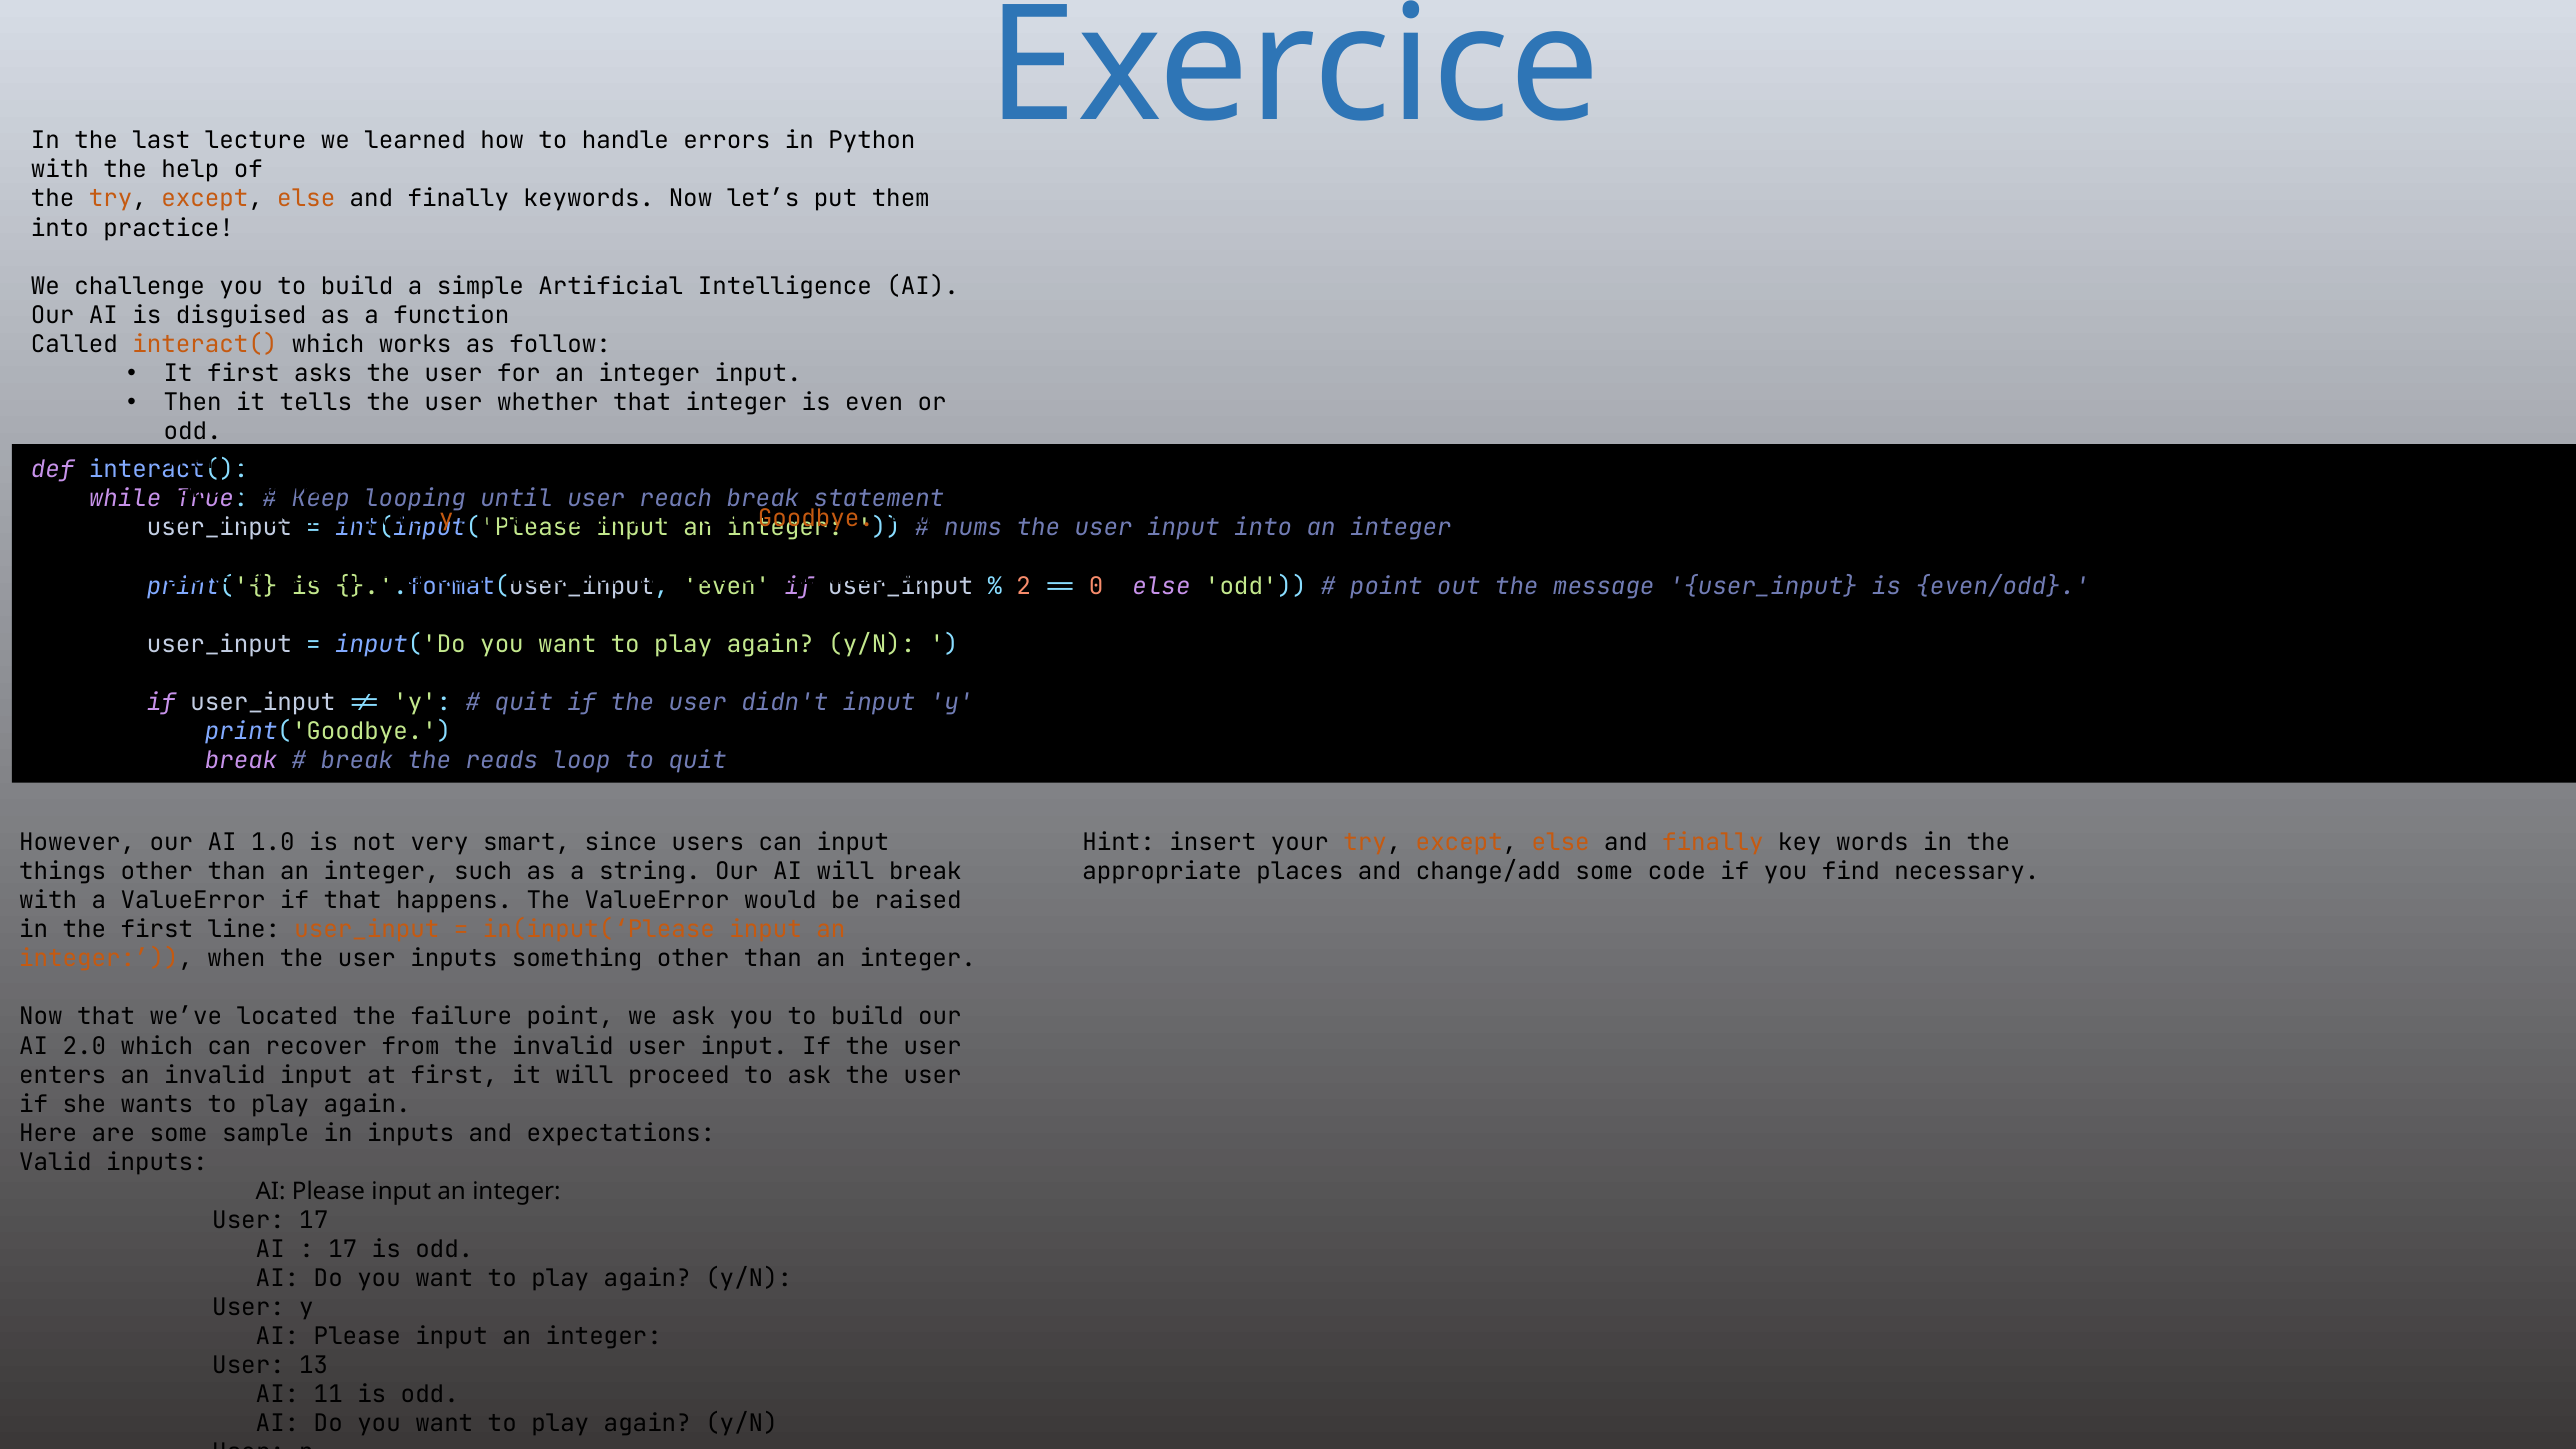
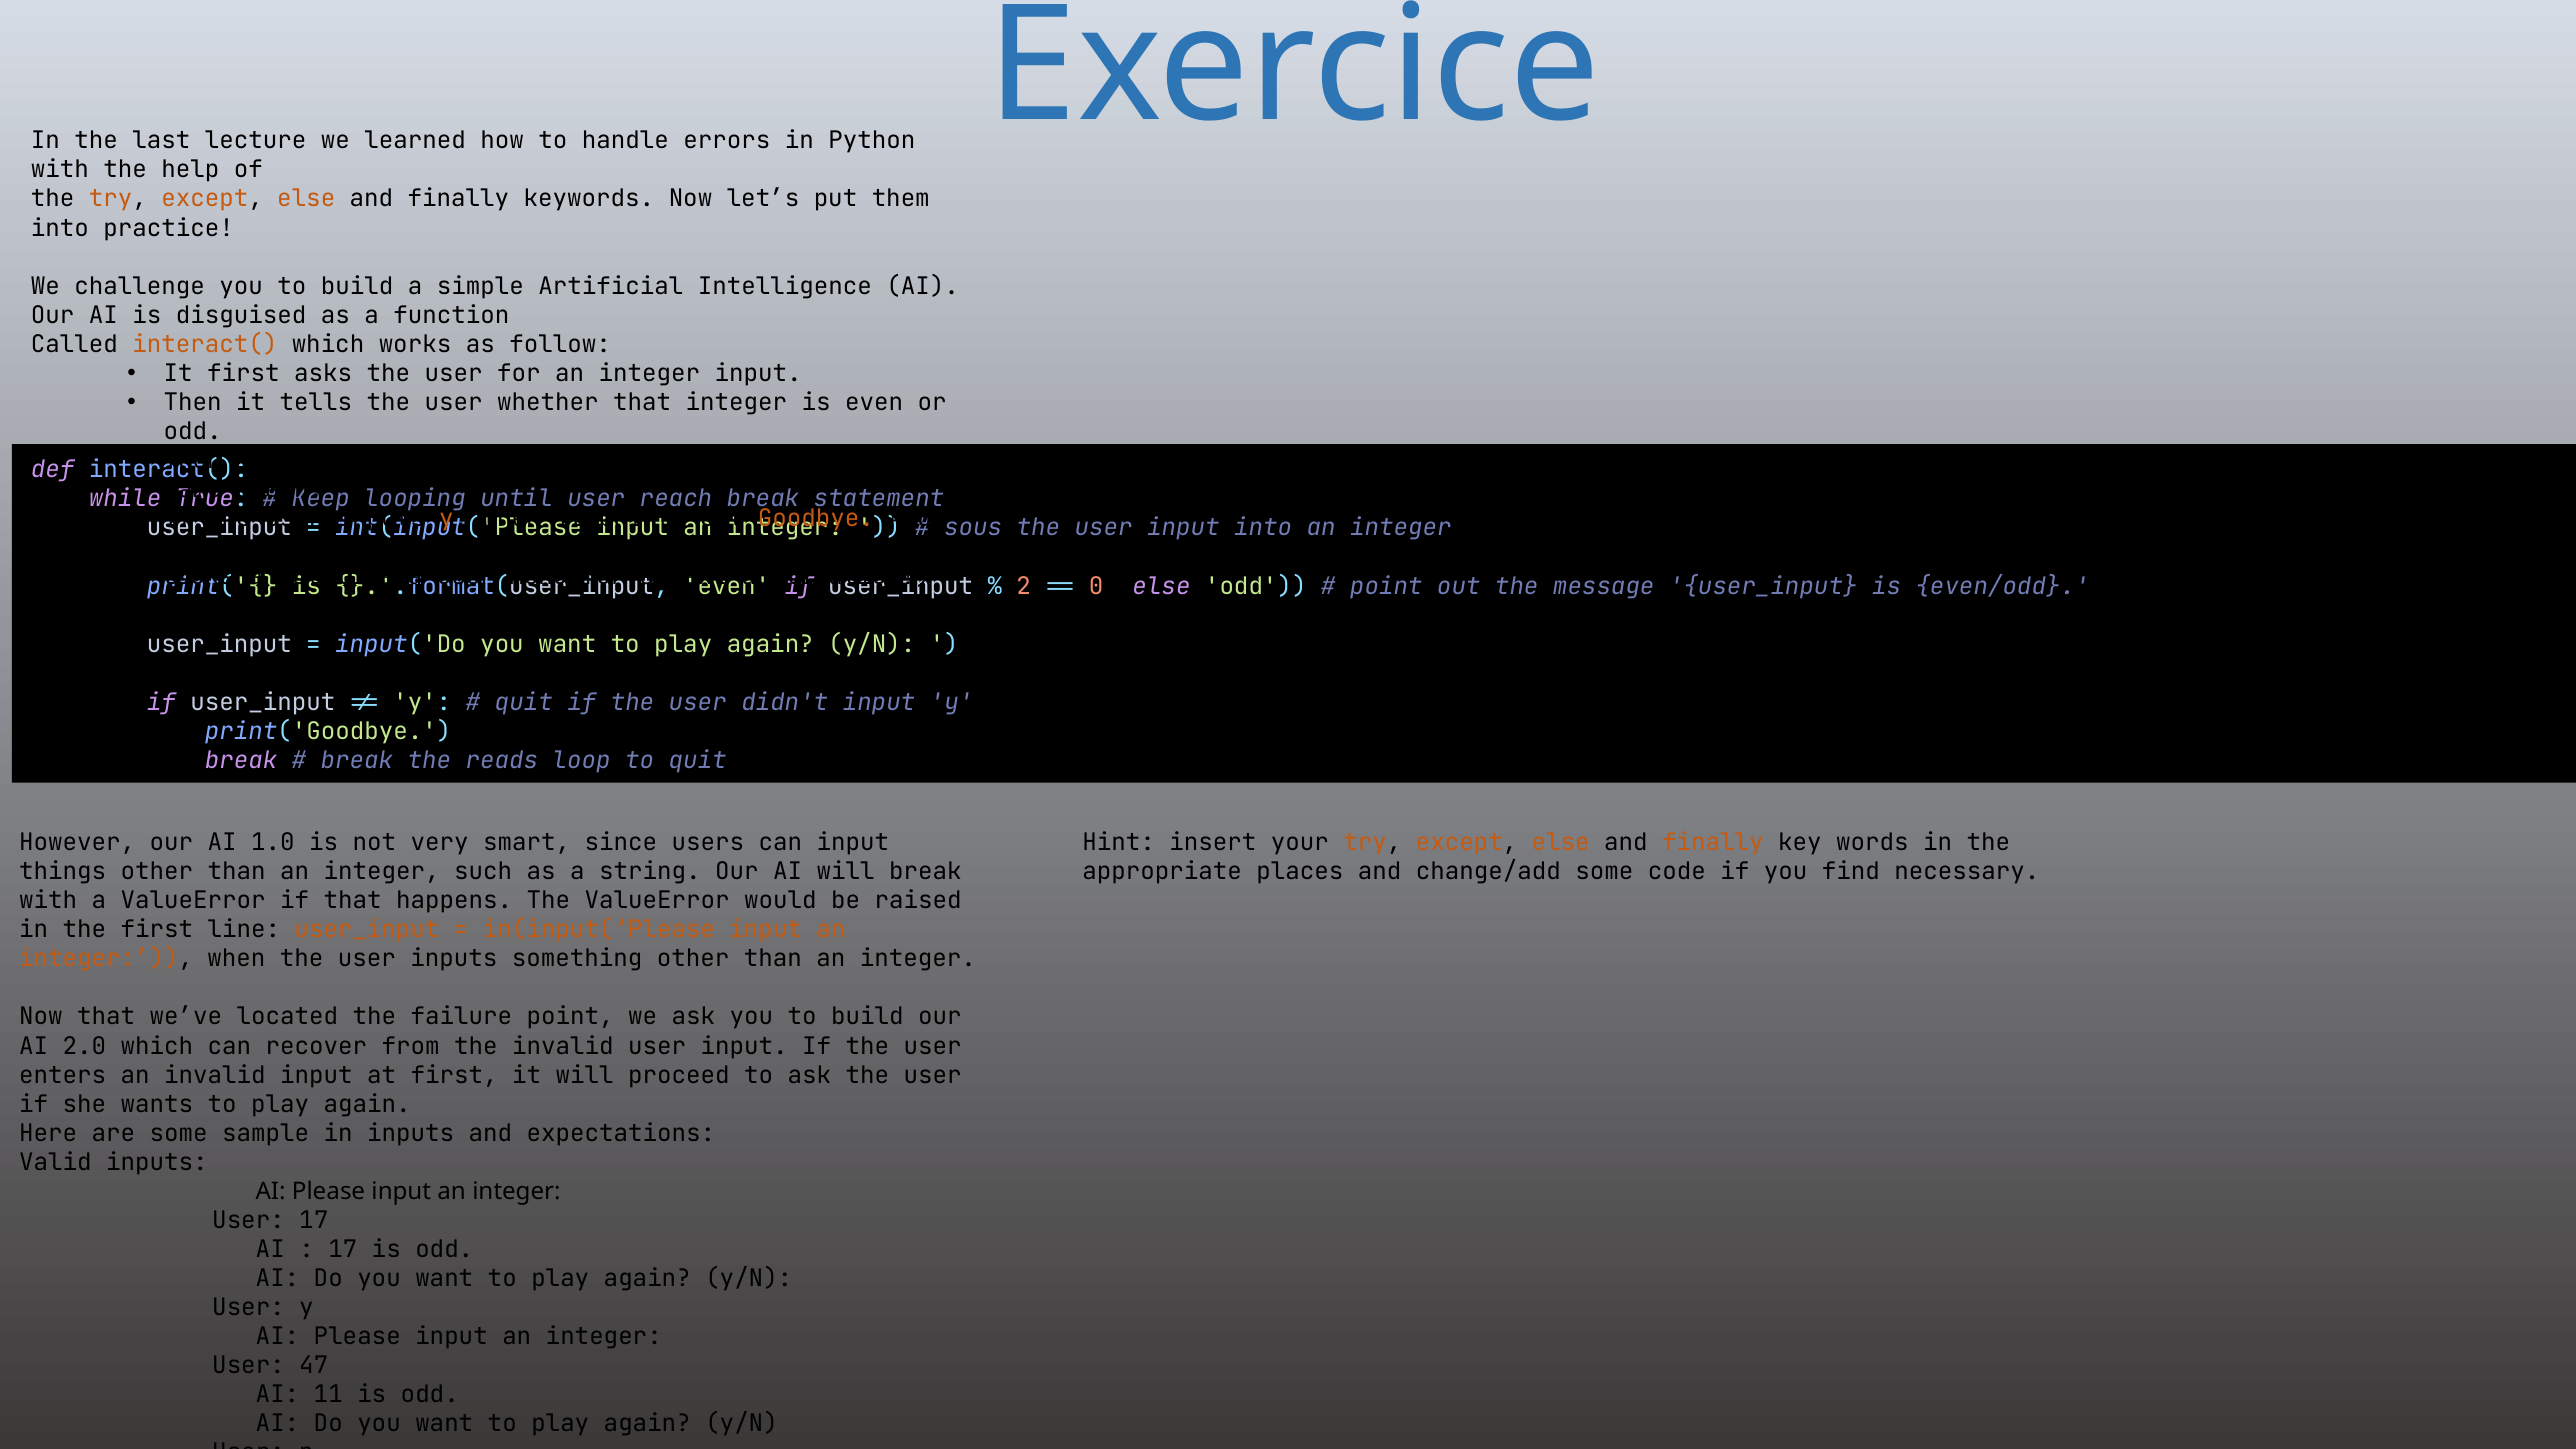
nums: nums -> sous (973, 528)
13: 13 -> 47 (314, 1366)
